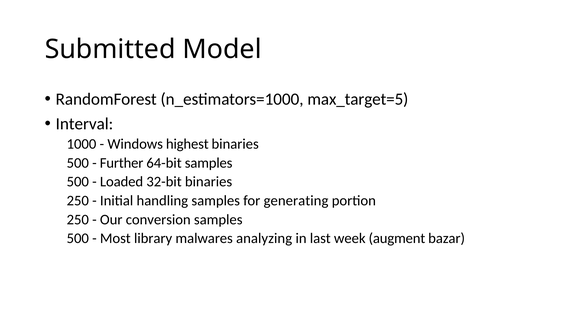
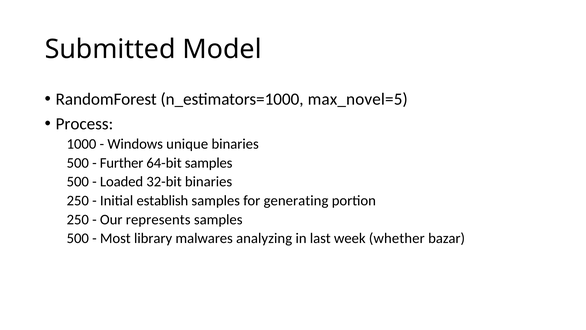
max_target=5: max_target=5 -> max_novel=5 (358, 99)
Interval: Interval -> Process (84, 124)
highest: highest -> unique (187, 144)
handling: handling -> establish (162, 200)
conversion: conversion -> represents (158, 219)
augment: augment -> whether (397, 238)
